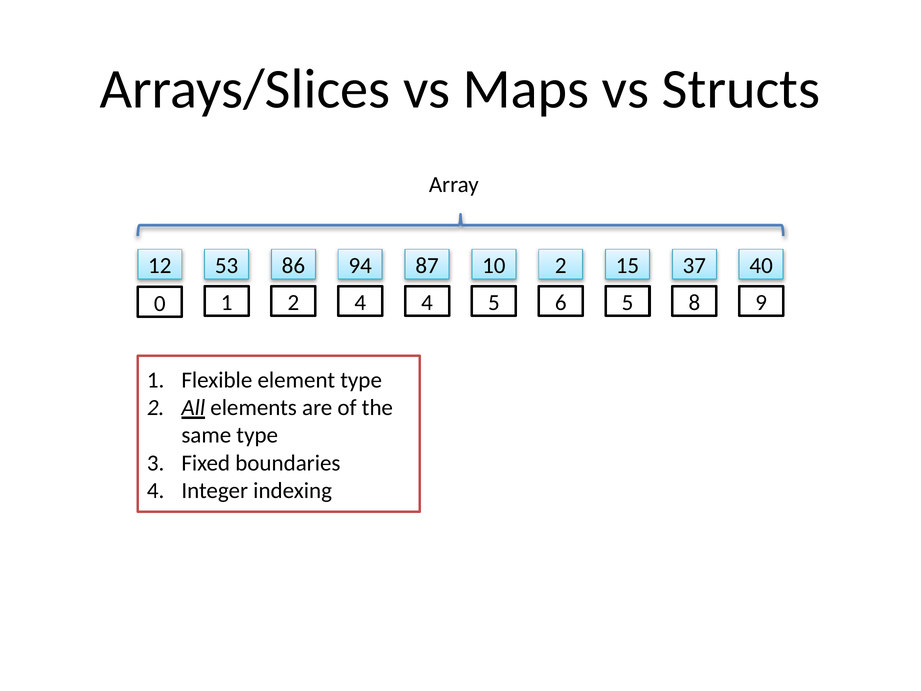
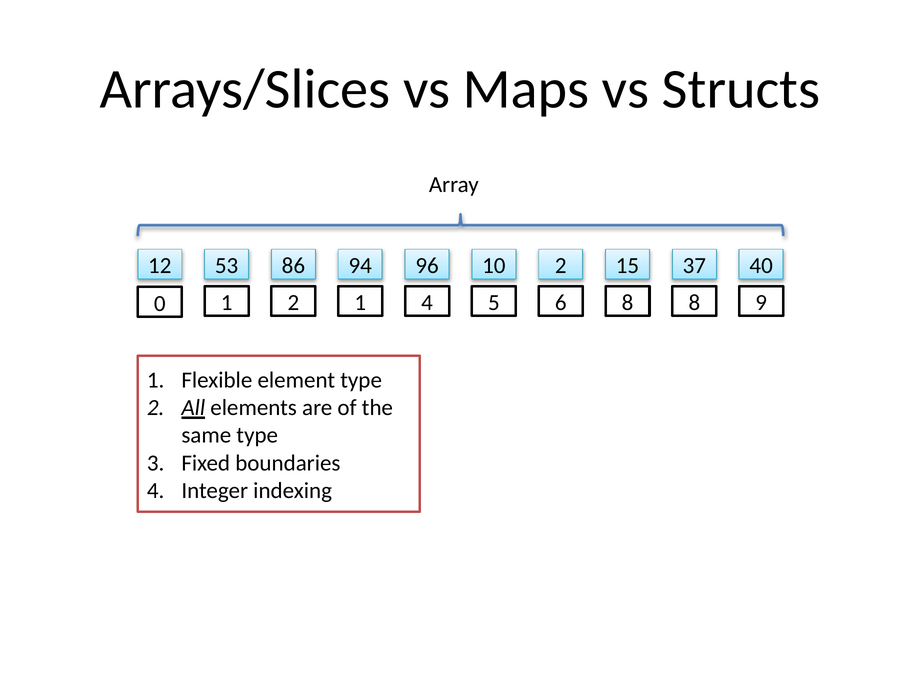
87: 87 -> 96 (427, 266)
2 4: 4 -> 1 (360, 302)
6 5: 5 -> 8 (628, 302)
